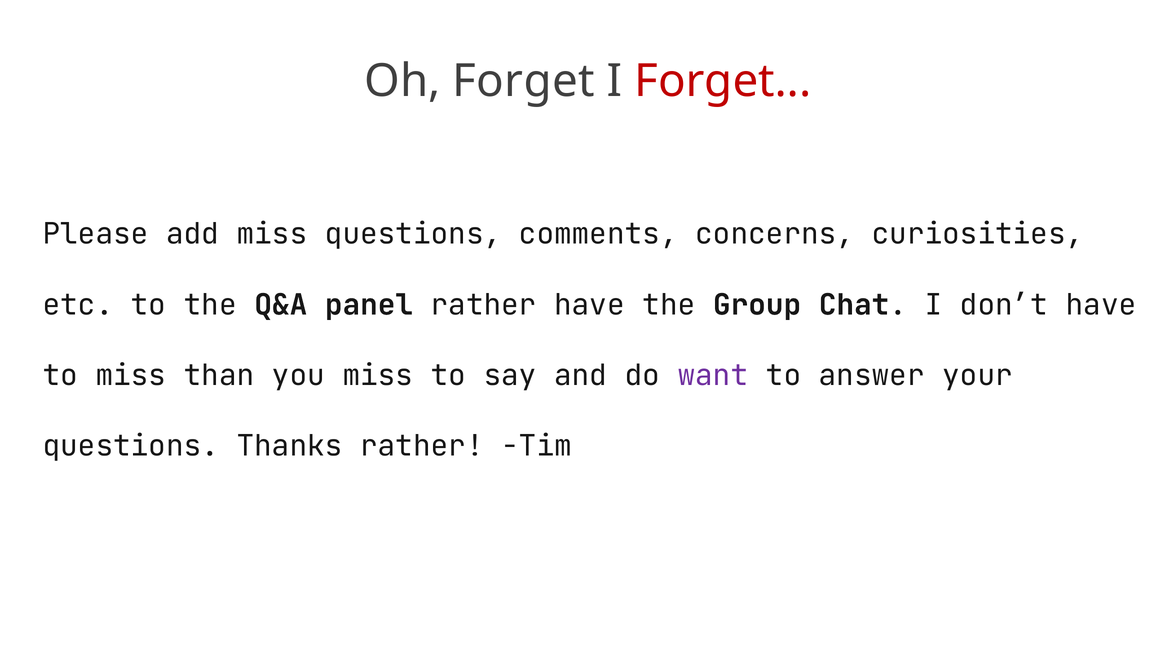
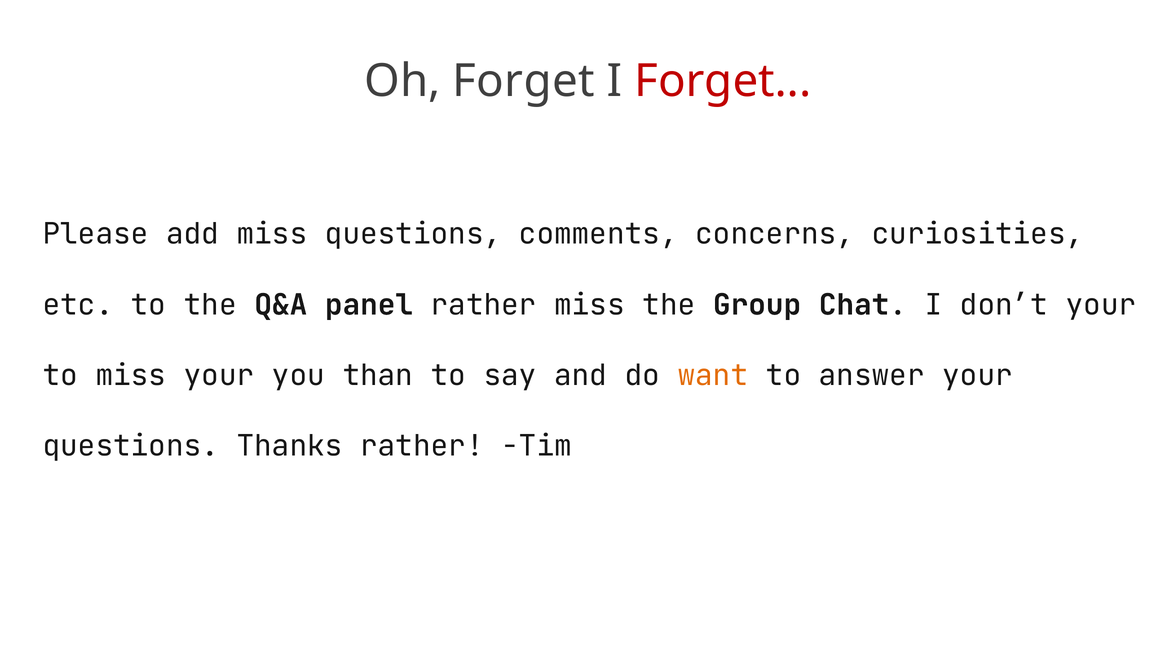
rather have: have -> miss (589, 305)
don’t have: have -> your (1101, 305)
miss than: than -> your (219, 375)
you miss: miss -> than (378, 375)
want colour: purple -> orange (713, 375)
